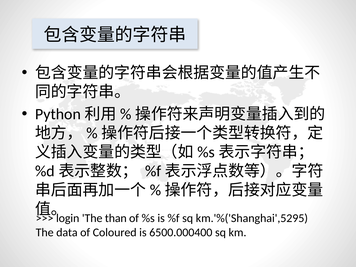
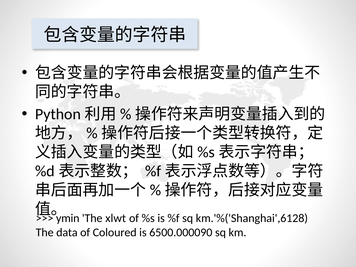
login: login -> ymin (68, 218)
than: than -> xlwt (116, 218)
km.'%('Shanghai',5295: km.'%('Shanghai',5295 -> km.'%('Shanghai',6128 (252, 218)
6500.000400: 6500.000400 -> 6500.000090 (181, 232)
